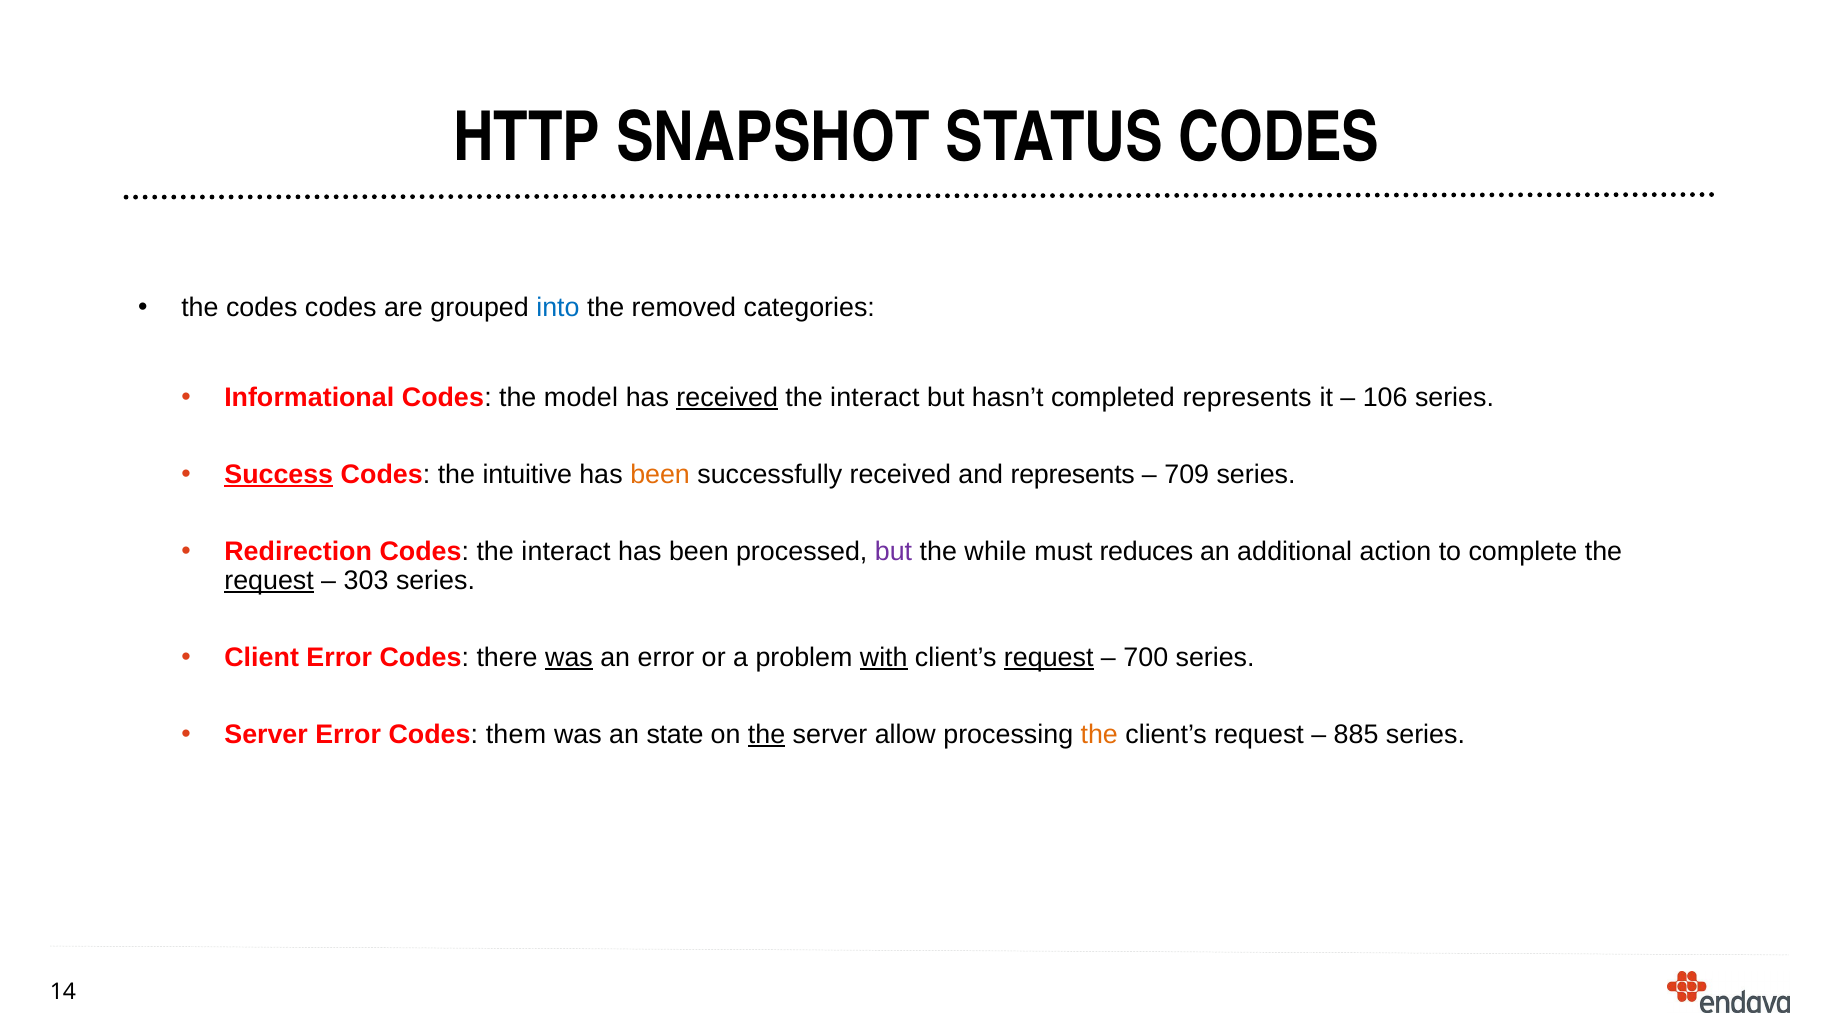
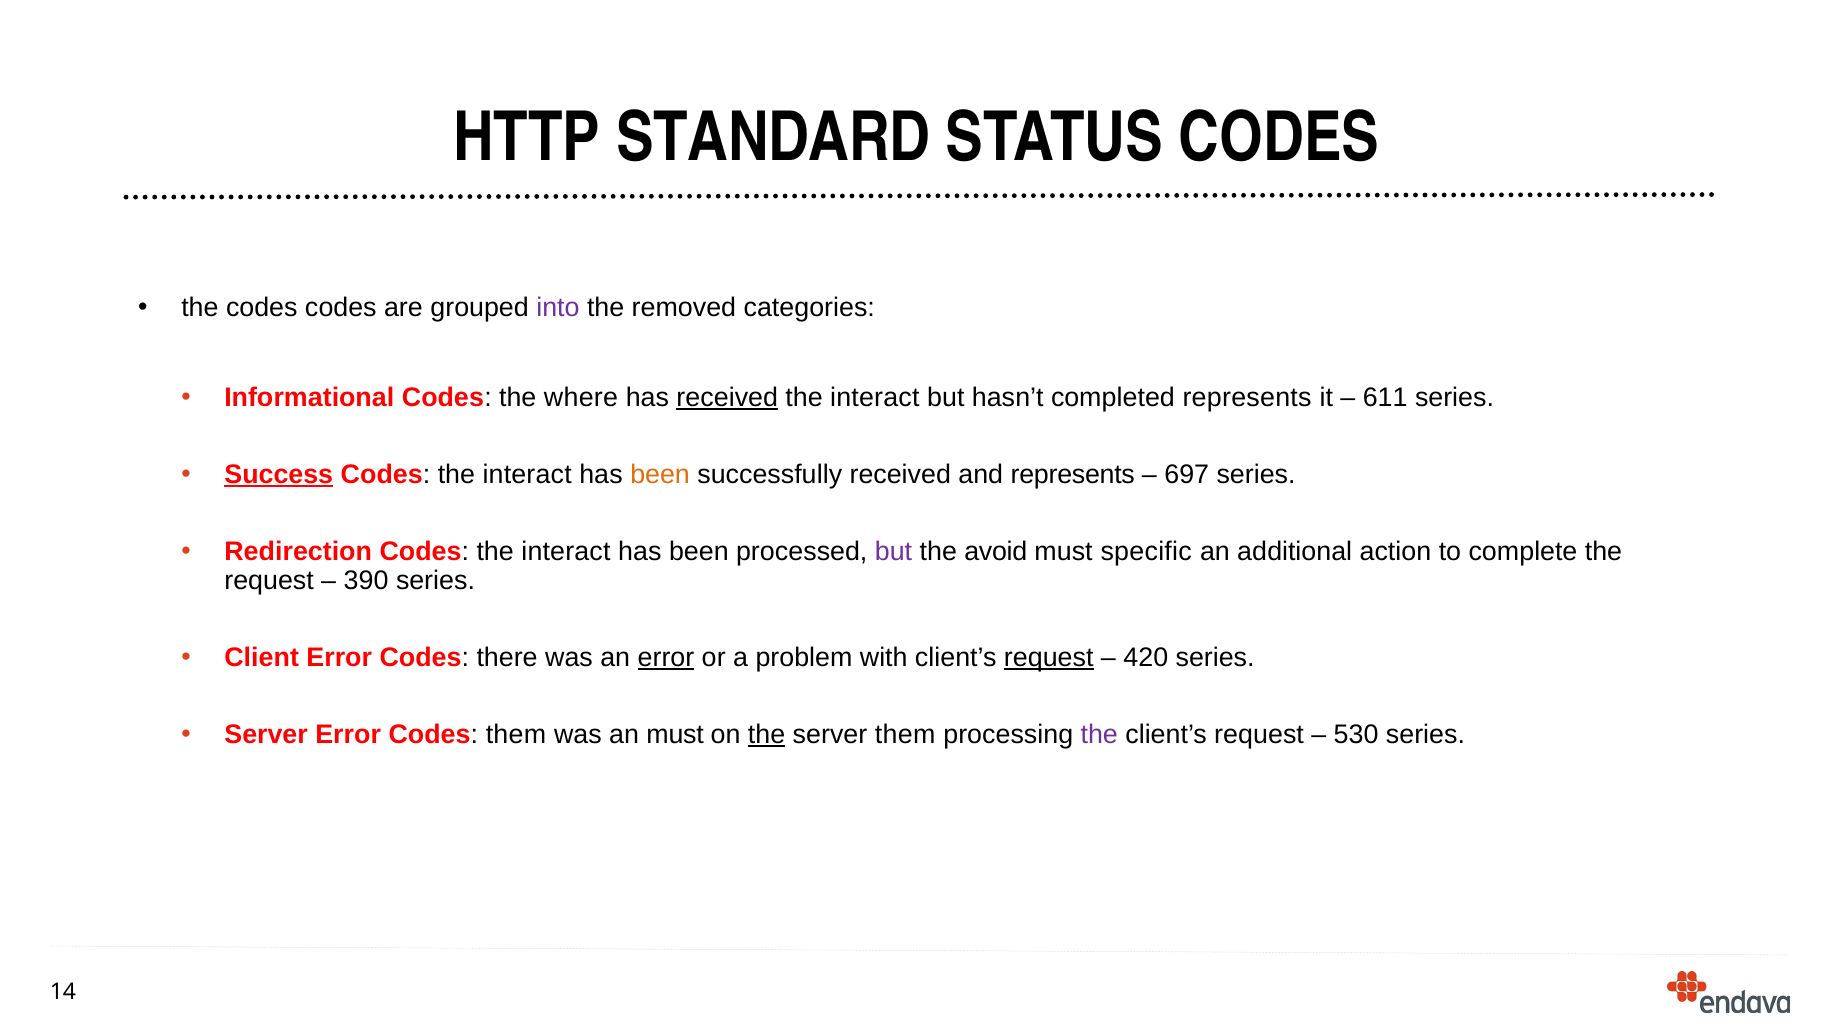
SNAPSHOT: SNAPSHOT -> STANDARD (773, 137)
into colour: blue -> purple (558, 308)
model: model -> where (581, 398)
106: 106 -> 611 (1385, 398)
intuitive: intuitive -> interact (527, 475)
709: 709 -> 697 (1187, 475)
while: while -> avoid (996, 552)
reduces: reduces -> specific (1146, 552)
request underline: present -> none (269, 581)
303: 303 -> 390 (366, 581)
was underline: present -> none (569, 658)
error underline: none -> present (666, 658)
with underline: present -> none (884, 658)
700: 700 -> 420 (1146, 658)
an state: state -> must (675, 735)
server allow: allow -> them (905, 735)
the colour: orange -> purple (1099, 735)
885: 885 -> 530 (1356, 735)
